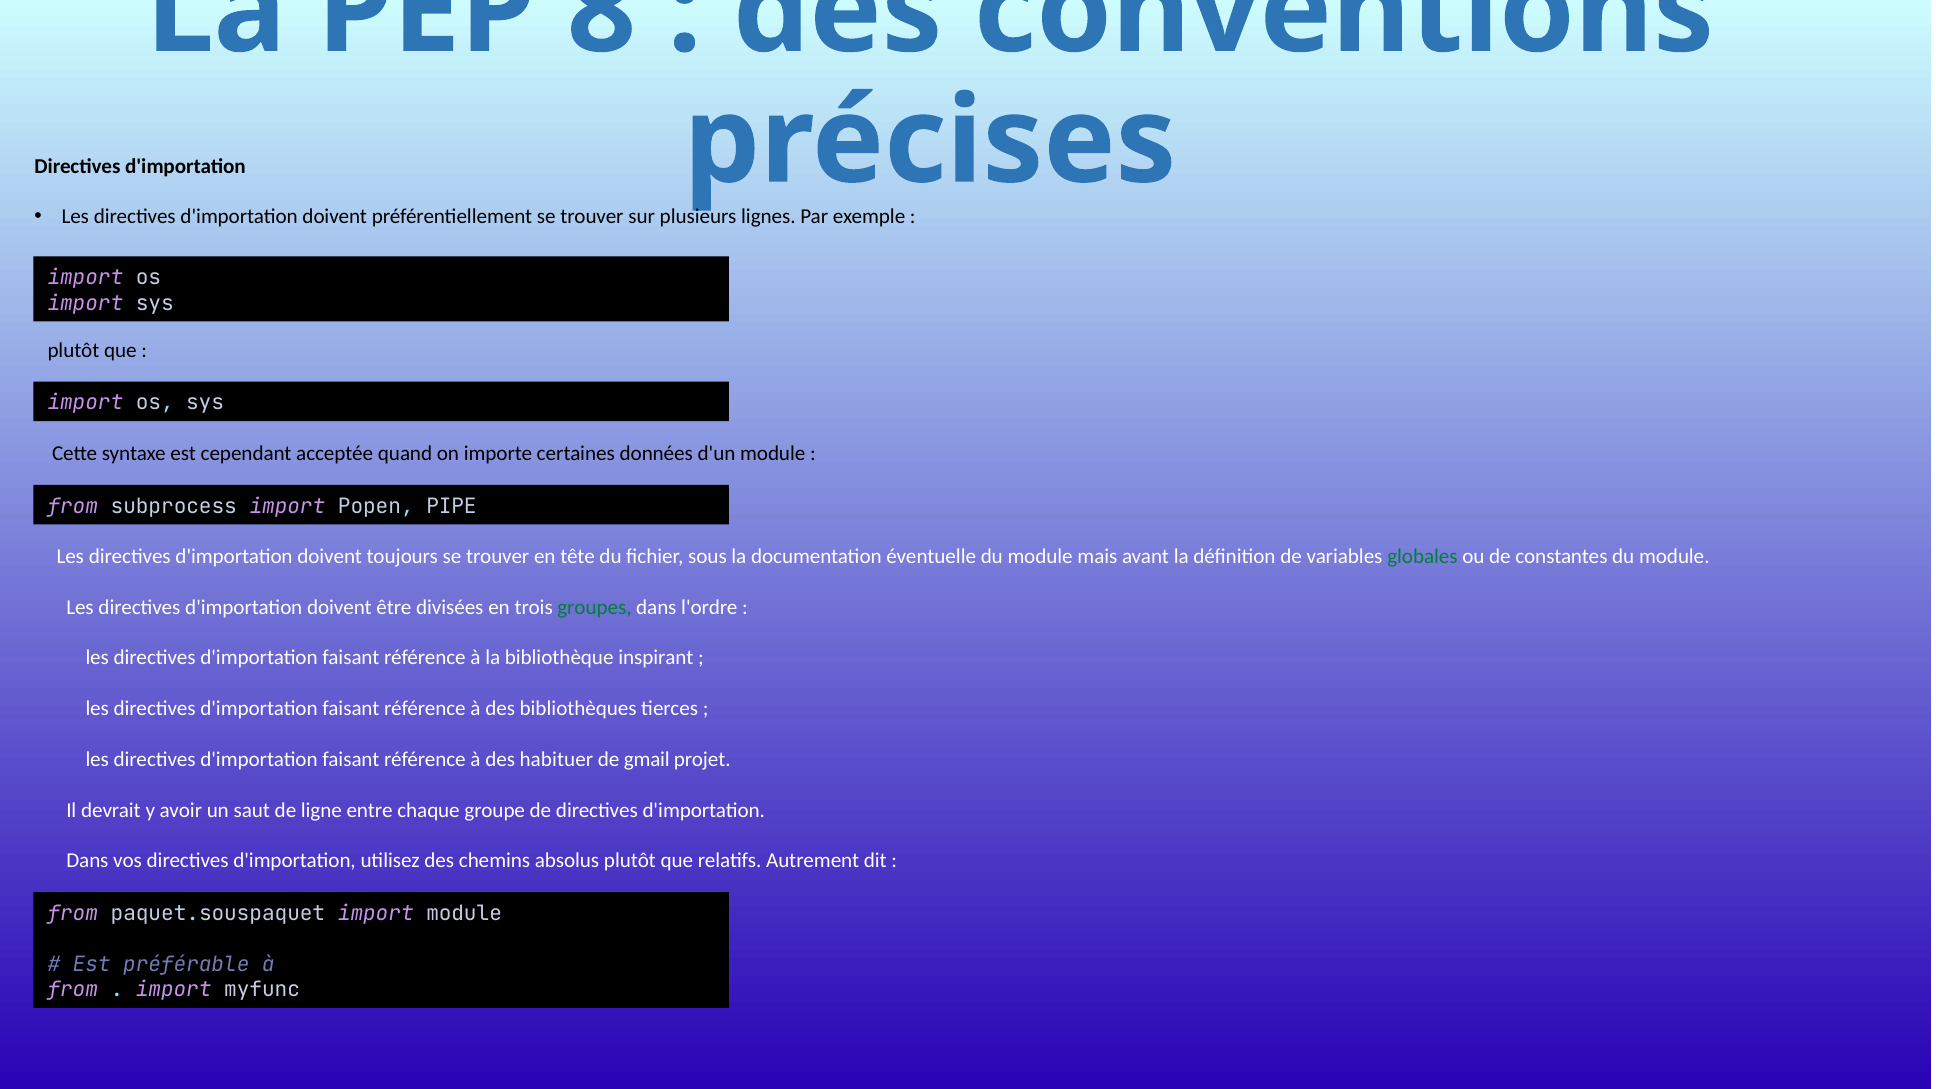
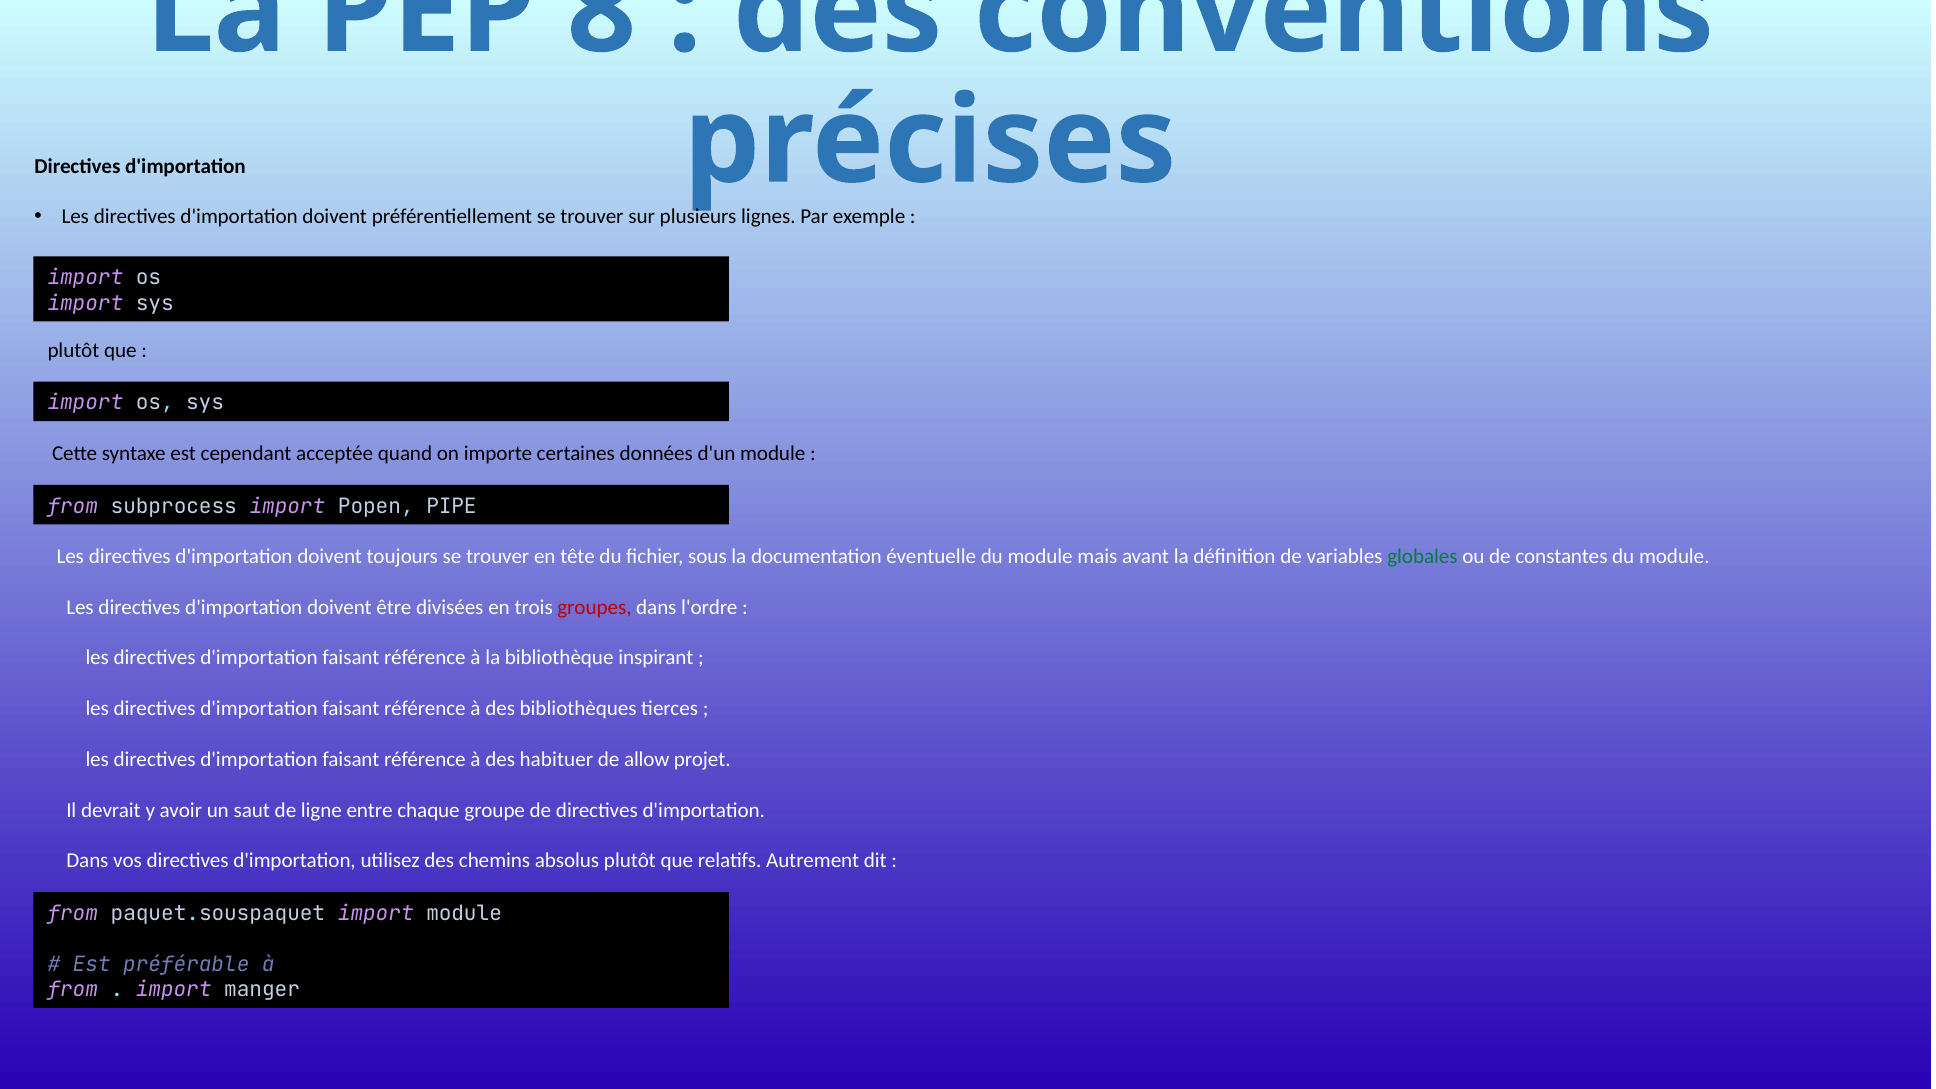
groupes colour: green -> red (594, 607)
gmail: gmail -> allow (647, 759)
myfunc: myfunc -> manger (262, 989)
